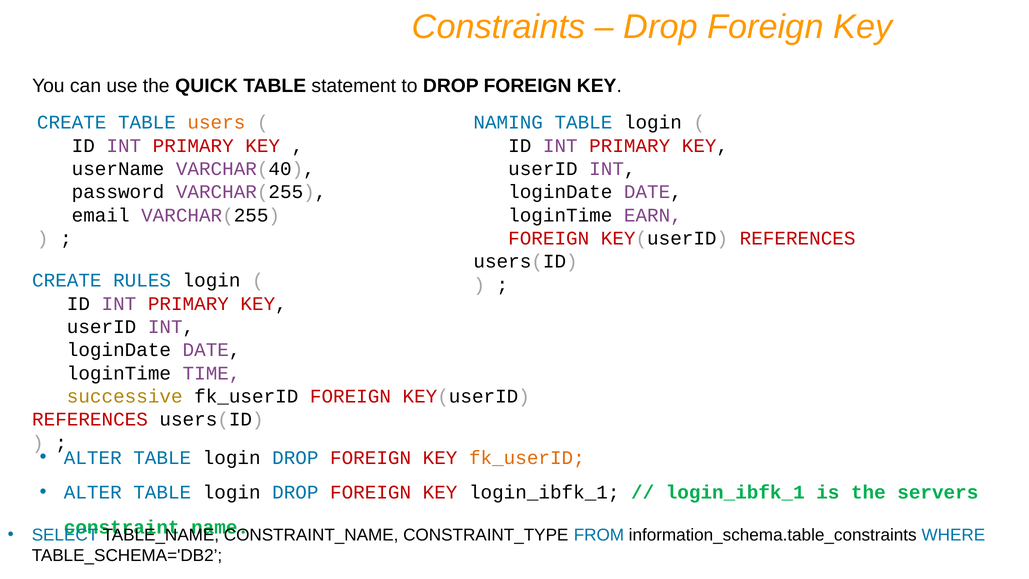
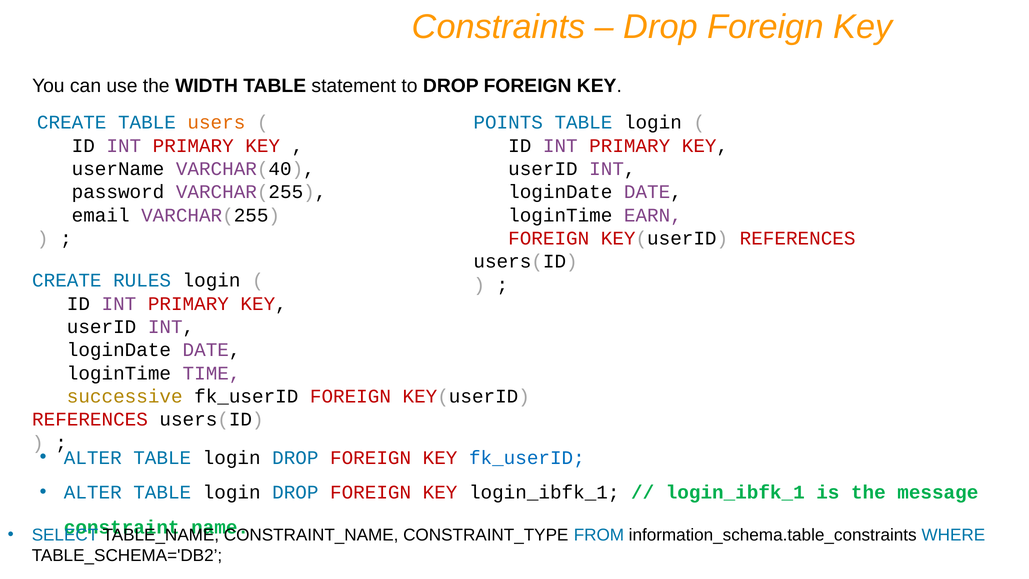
QUICK: QUICK -> WIDTH (207, 86)
NAMING: NAMING -> POINTS (508, 122)
fk_userID colour: orange -> blue (527, 457)
servers: servers -> message (938, 492)
